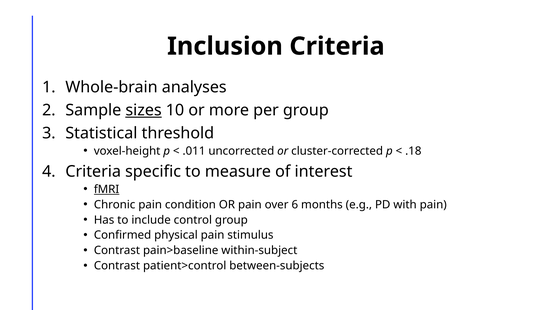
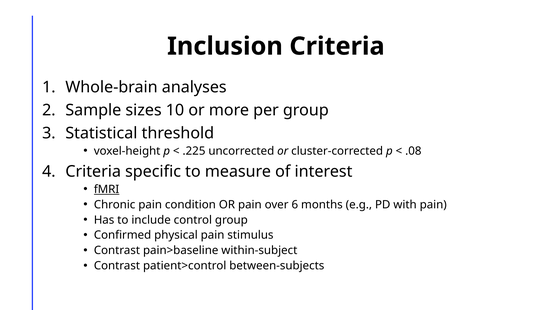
sizes underline: present -> none (144, 110)
.011: .011 -> .225 (194, 151)
.18: .18 -> .08 (413, 151)
